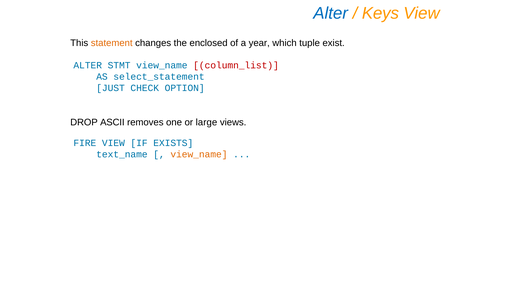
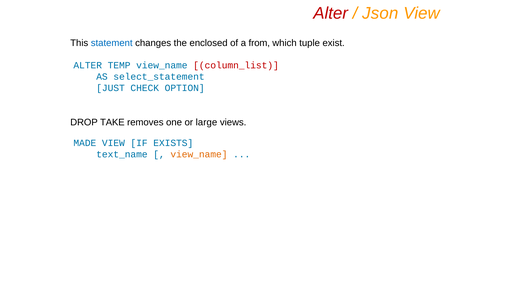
Alter colour: blue -> red (331, 13)
Keys: Keys -> Json (380, 13)
statement colour: orange -> blue (112, 43)
year: year -> from (259, 43)
STMT: STMT -> TEMP (119, 65)
ASCII: ASCII -> TAKE (112, 122)
FIRE: FIRE -> MADE (85, 143)
